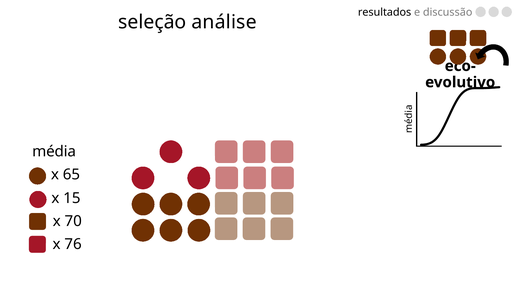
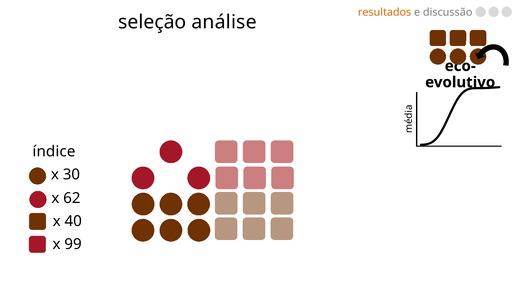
resultados colour: black -> orange (385, 12)
média: média -> índice (54, 152)
65: 65 -> 30 (71, 175)
15: 15 -> 62 (72, 198)
70: 70 -> 40 (73, 222)
76: 76 -> 99 (73, 245)
